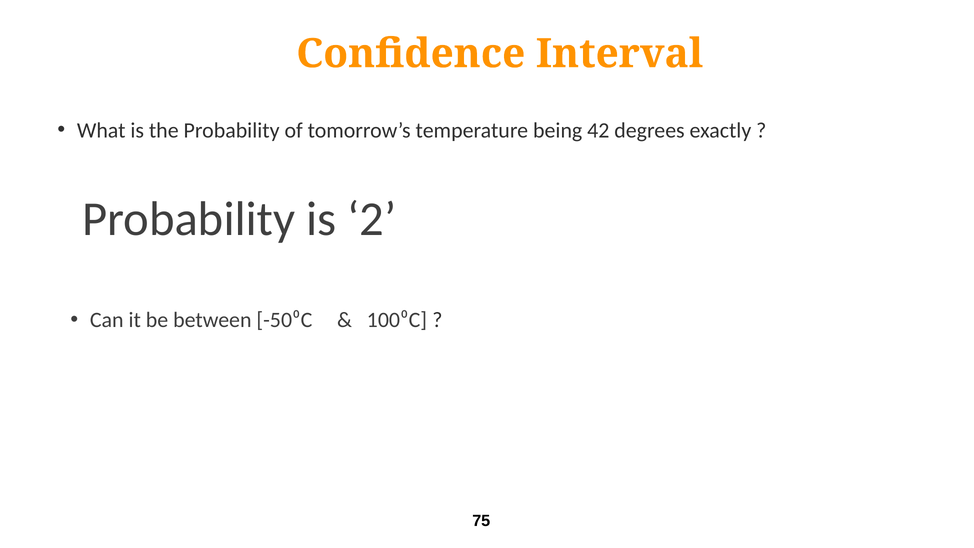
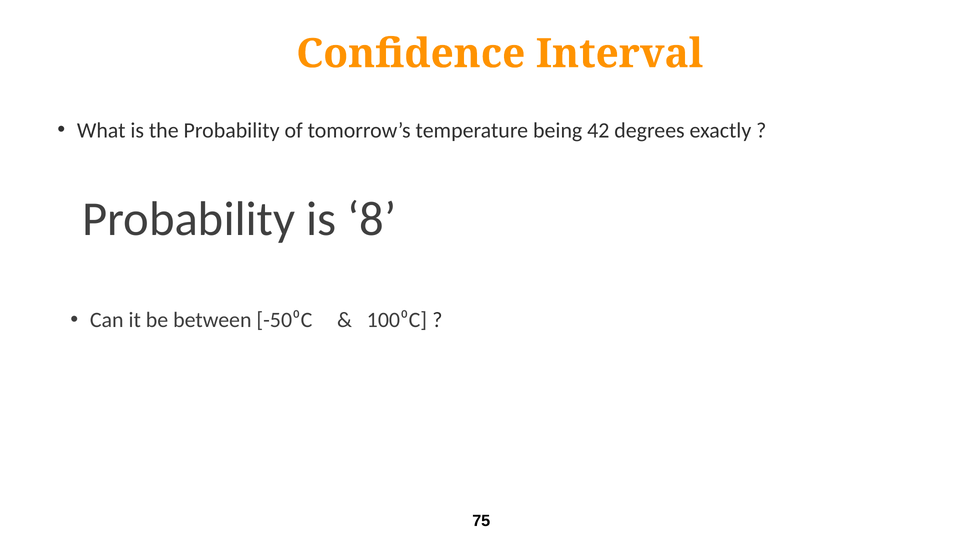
2: 2 -> 8 (372, 219)
